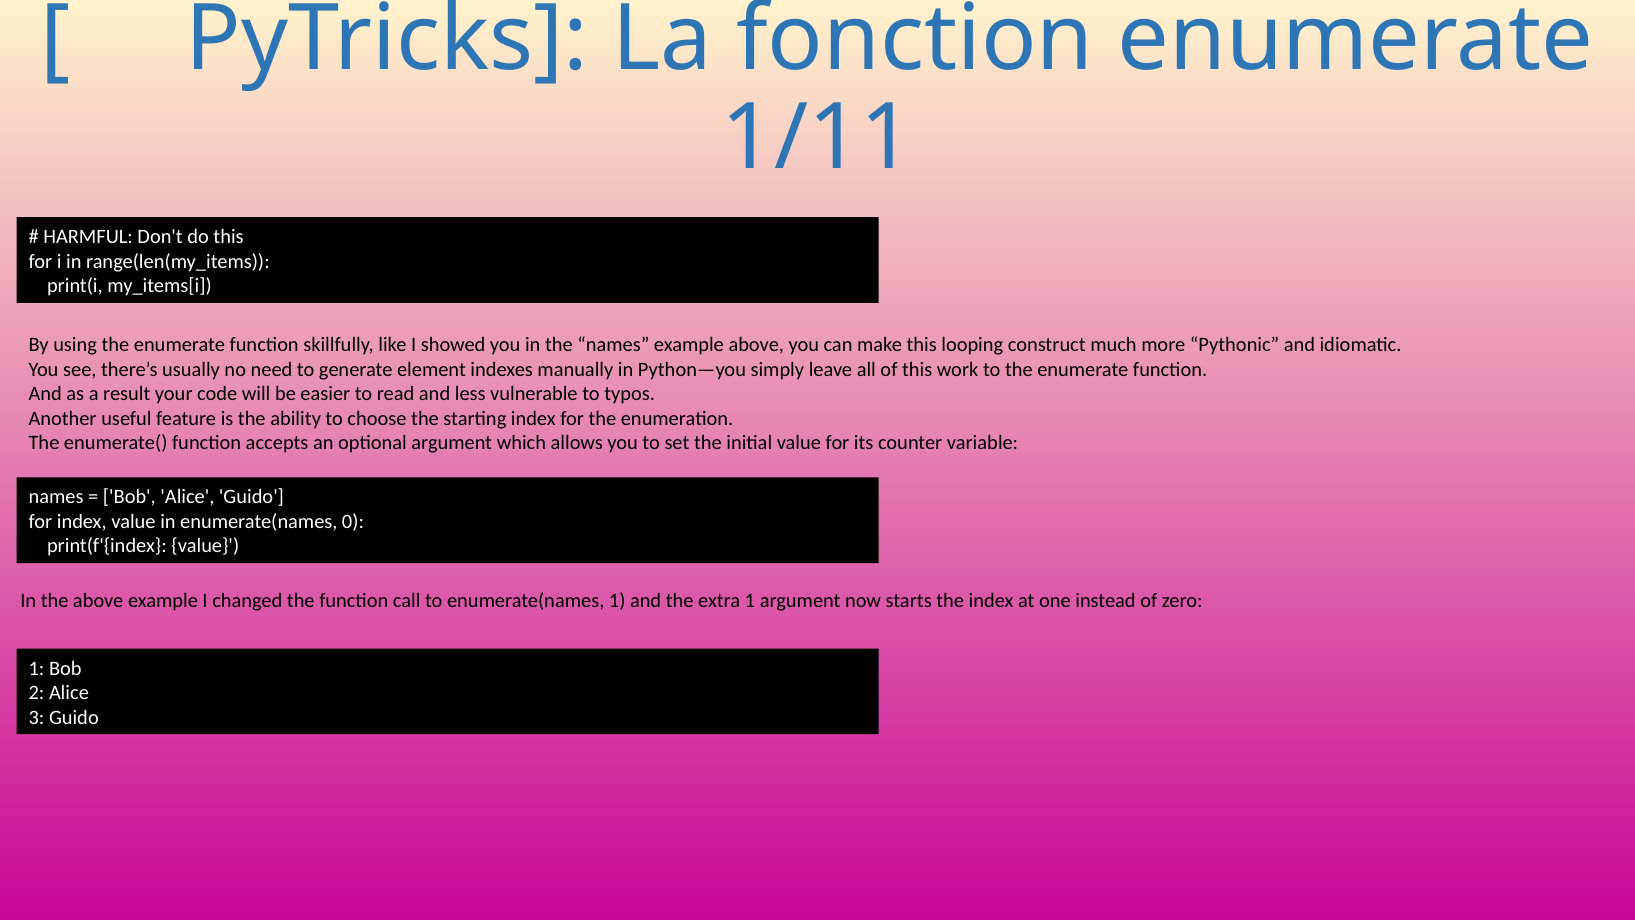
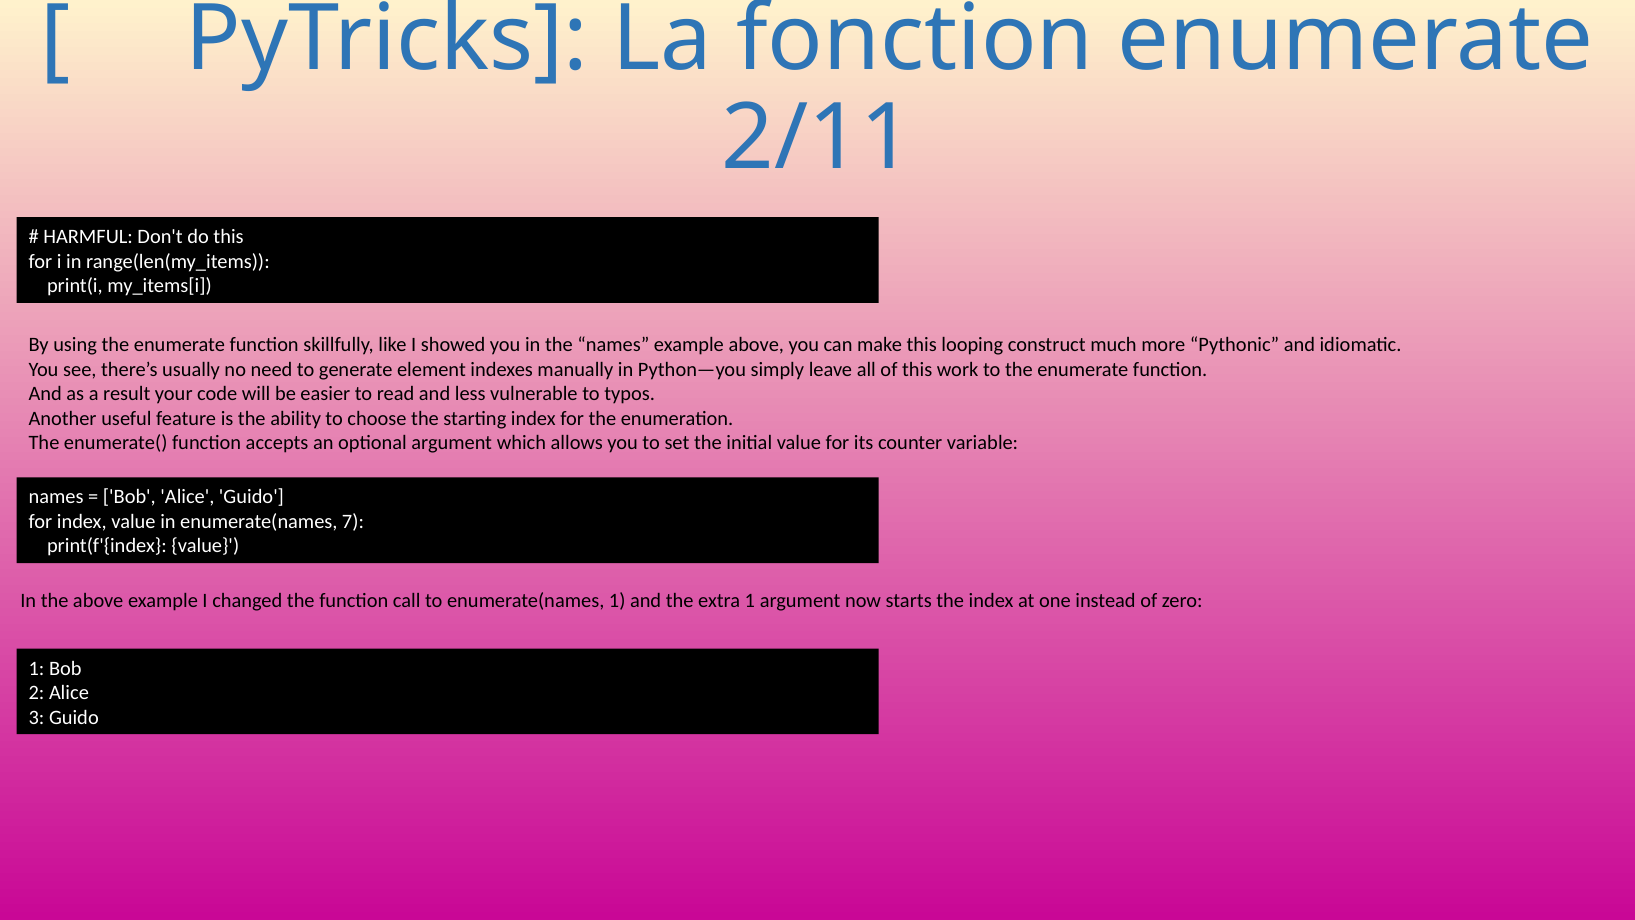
1/11: 1/11 -> 2/11 (817, 138)
0: 0 -> 7 (353, 522)
